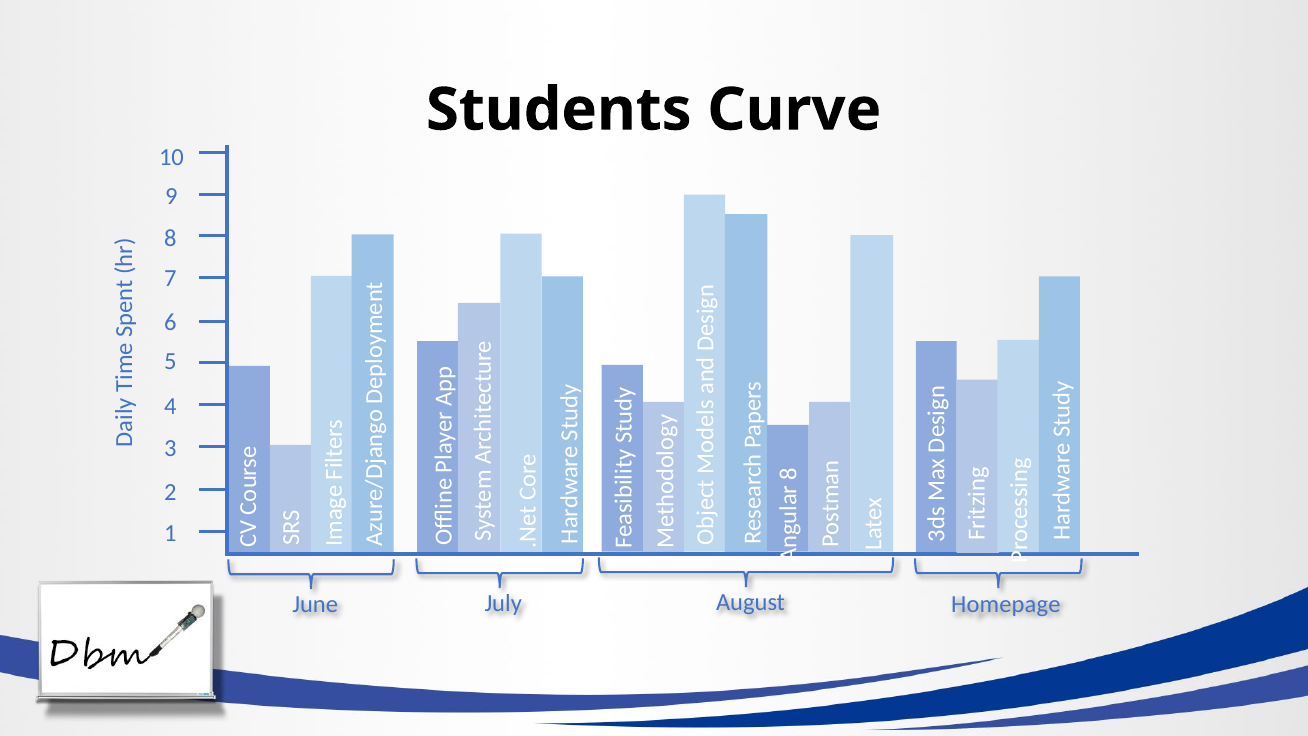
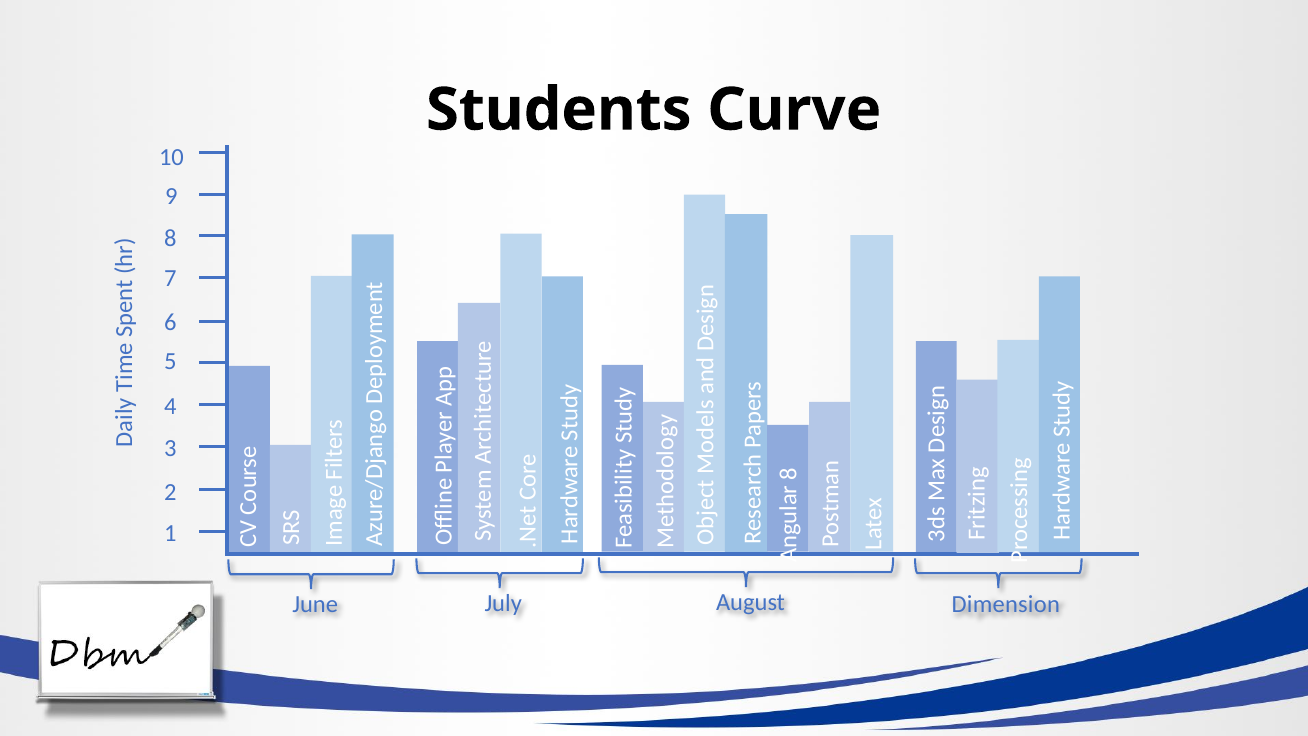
Homepage: Homepage -> Dimension (1006, 605)
